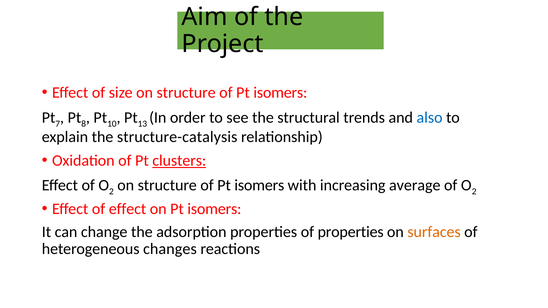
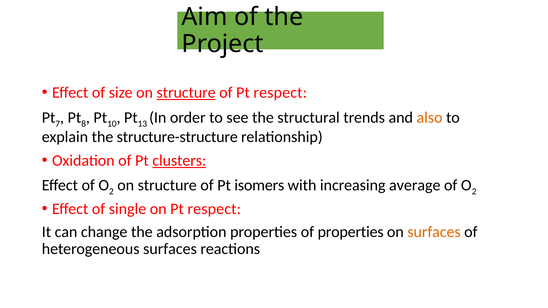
structure underline: none -> present (186, 93)
isomers: isomers -> respect (280, 93)
also colour: blue -> orange (430, 118)
structure-catalysis: structure-catalysis -> structure-structure (177, 137)
of effect: effect -> single (127, 209)
on Pt isomers: isomers -> respect (214, 209)
heterogeneous changes: changes -> surfaces (170, 249)
